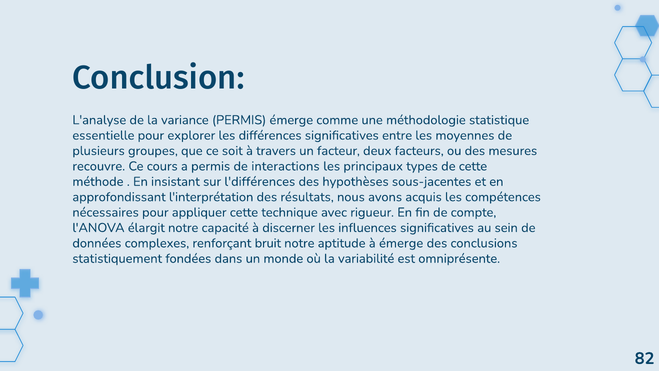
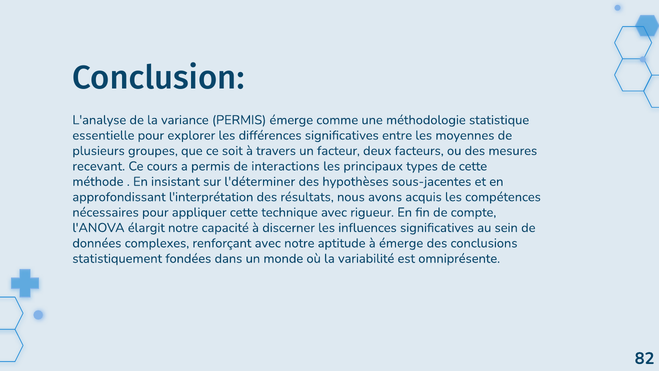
recouvre: recouvre -> recevant (99, 166)
l'différences: l'différences -> l'déterminer (260, 181)
renforçant bruit: bruit -> avec (268, 243)
